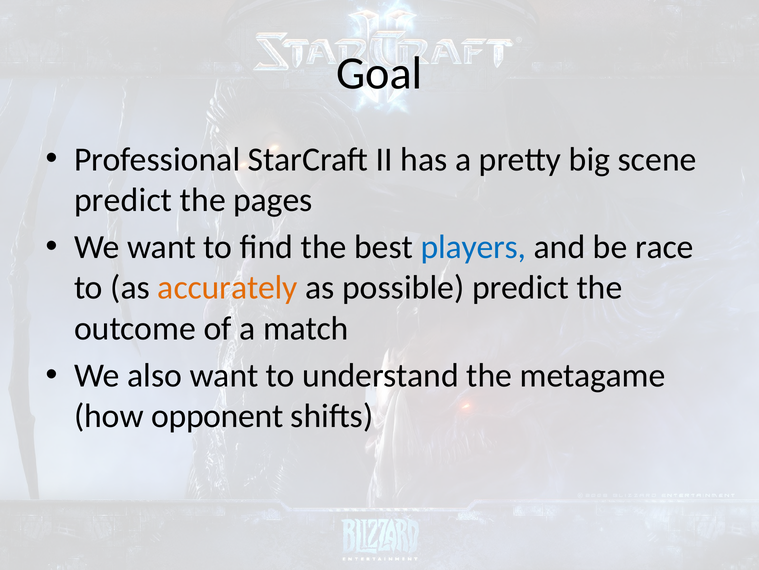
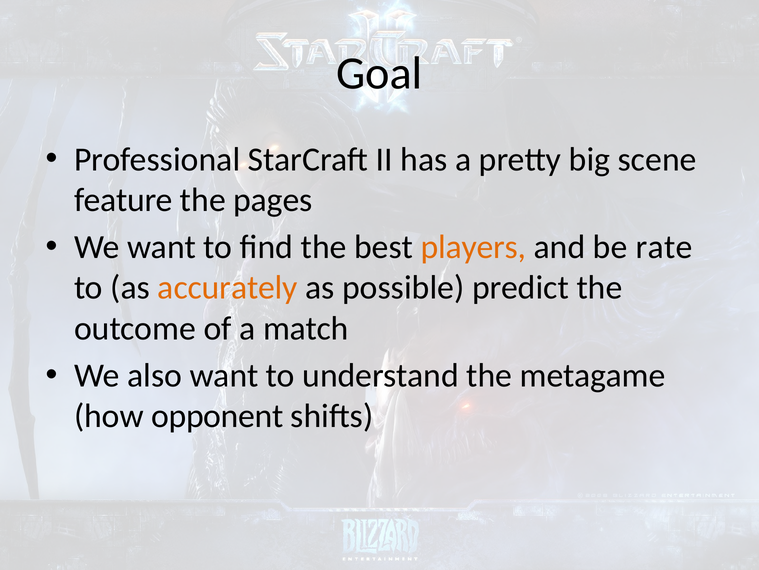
predict: predict -> feature (123, 200)
players colour: blue -> orange (473, 247)
race: race -> rate (664, 247)
